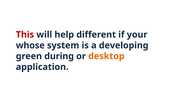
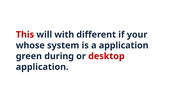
help: help -> with (64, 35)
a developing: developing -> application (124, 46)
desktop colour: orange -> red (106, 56)
